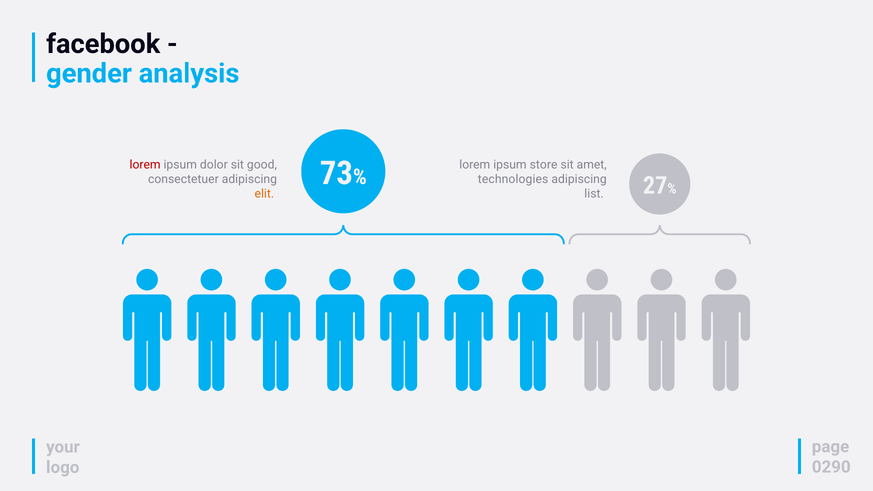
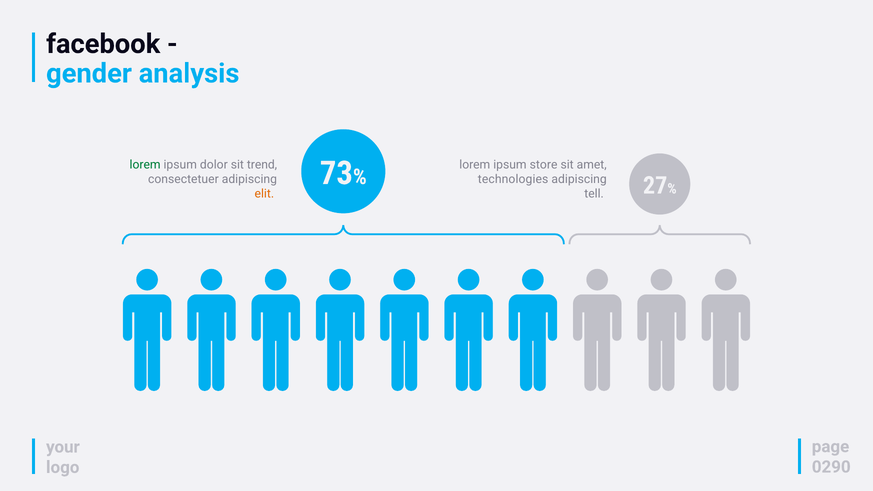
lorem colour: red -> green (145, 165)
good: good -> trend (262, 165)
list: list -> tell (594, 194)
